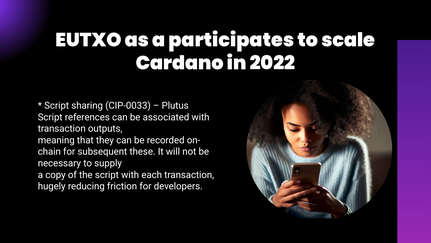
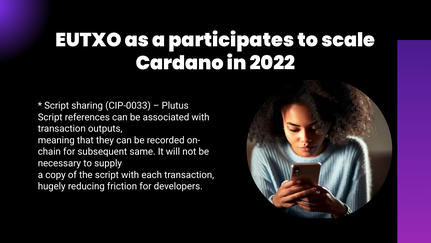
these: these -> same (143, 151)
